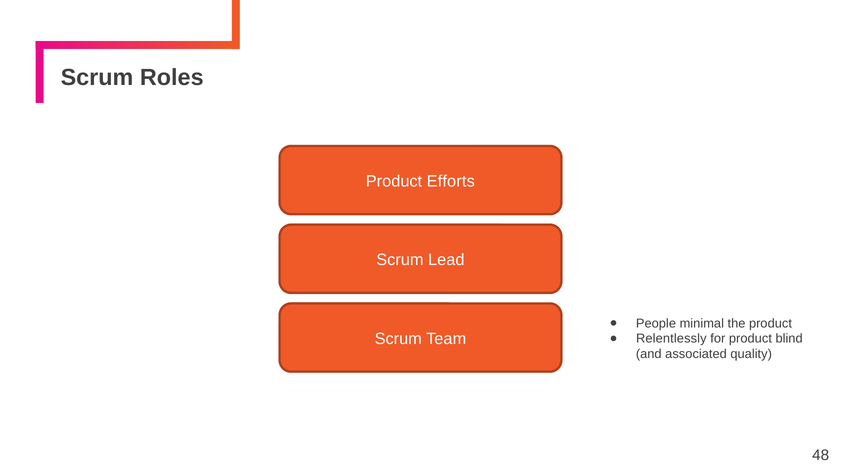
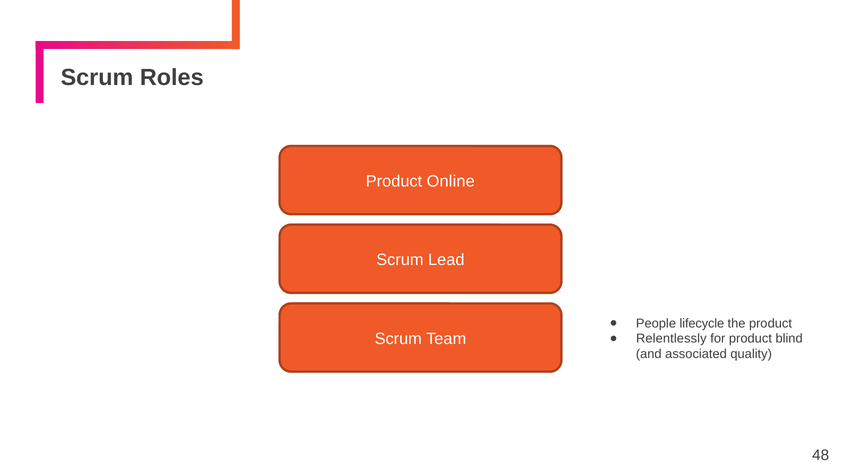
Efforts: Efforts -> Online (451, 181)
minimal: minimal -> lifecycle (702, 323)
